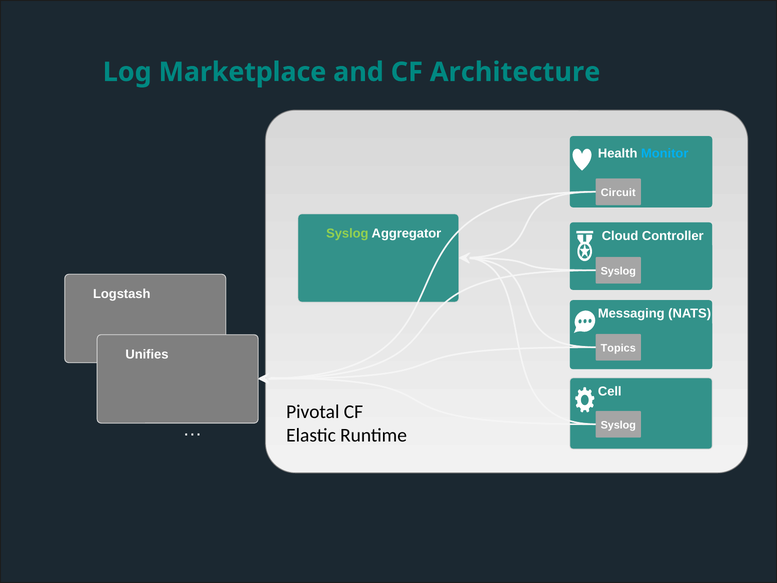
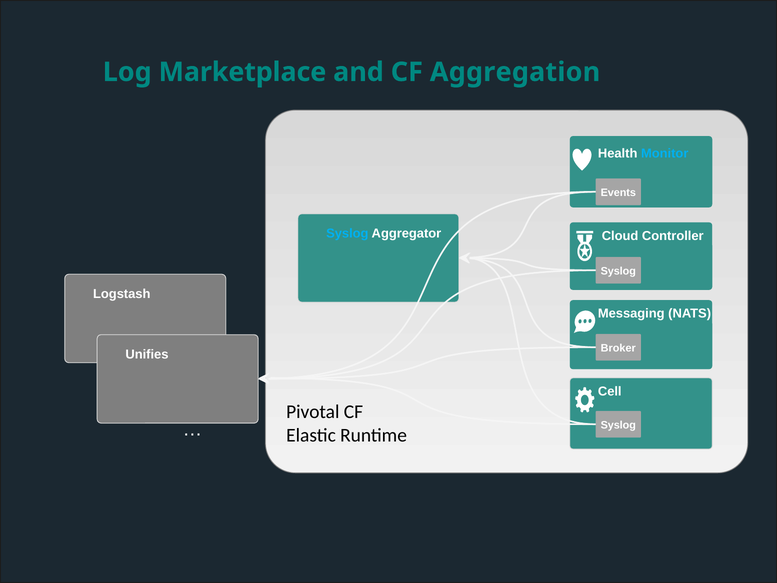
Architecture: Architecture -> Aggregation (515, 72)
Circuit: Circuit -> Events (618, 192)
Syslog colour: light green -> light blue (347, 234)
Topics: Topics -> Broker (618, 348)
